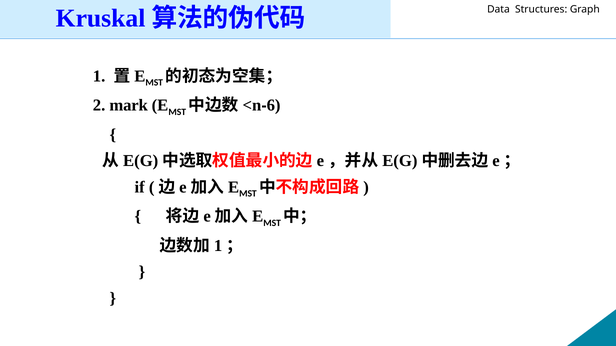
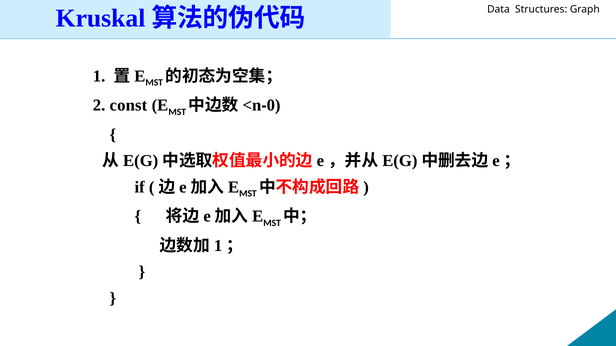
mark: mark -> const (128, 106)
6: 6 -> 0 (274, 106)
